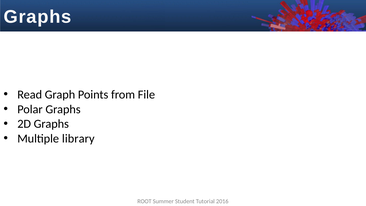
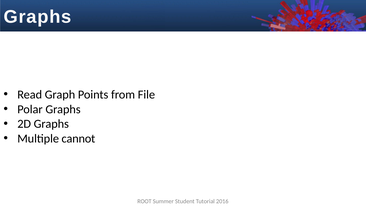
library: library -> cannot (78, 138)
